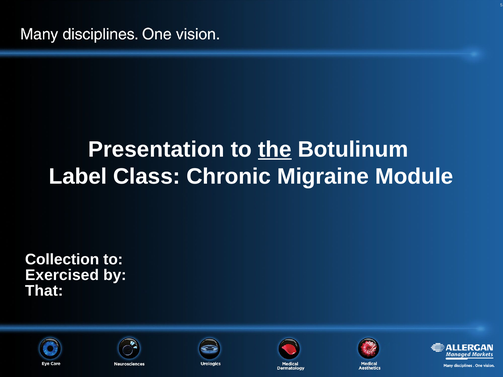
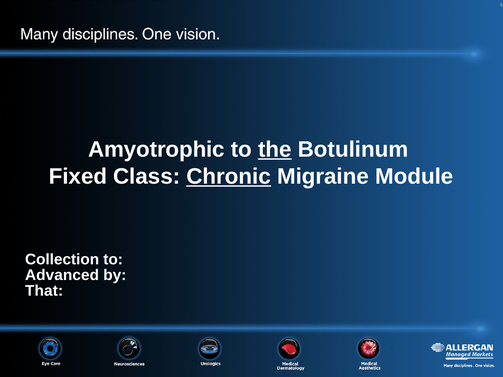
Presentation: Presentation -> Amyotrophic (156, 150)
Label: Label -> Fixed (78, 176)
Chronic underline: none -> present (229, 176)
Exercised: Exercised -> Advanced (62, 275)
